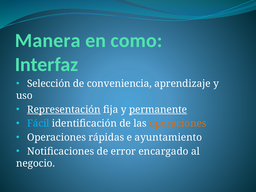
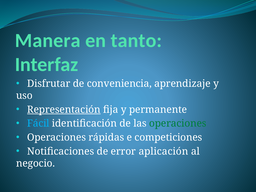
como: como -> tanto (136, 41)
Selección: Selección -> Disfrutar (49, 84)
permanente underline: present -> none (158, 110)
operaciones colour: orange -> green (178, 124)
ayuntamiento: ayuntamiento -> competiciones (168, 137)
encargado: encargado -> aplicación (163, 151)
